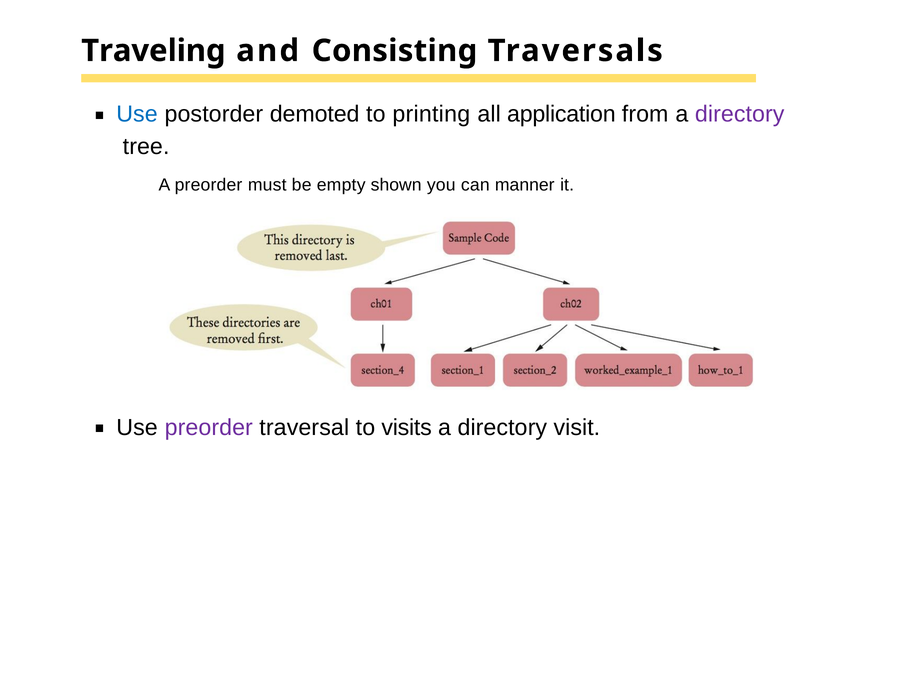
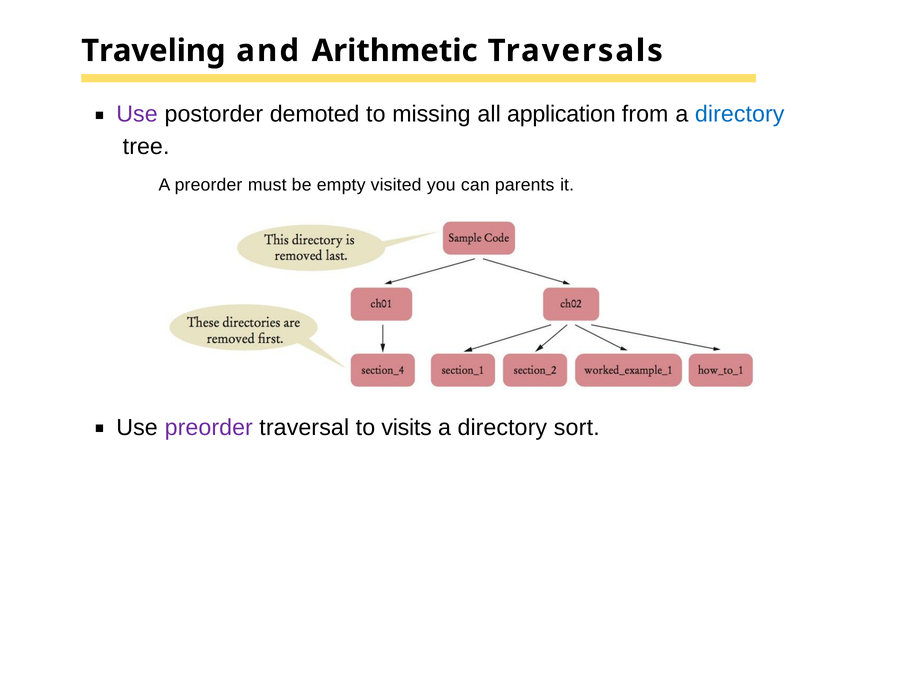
Consisting: Consisting -> Arithmetic (395, 51)
Use colour: blue -> purple (137, 114)
printing: printing -> missing (431, 114)
directory colour: purple -> blue (740, 114)
shown: shown -> visited (396, 185)
manner: manner -> parents (525, 185)
visit: visit -> sort (577, 428)
